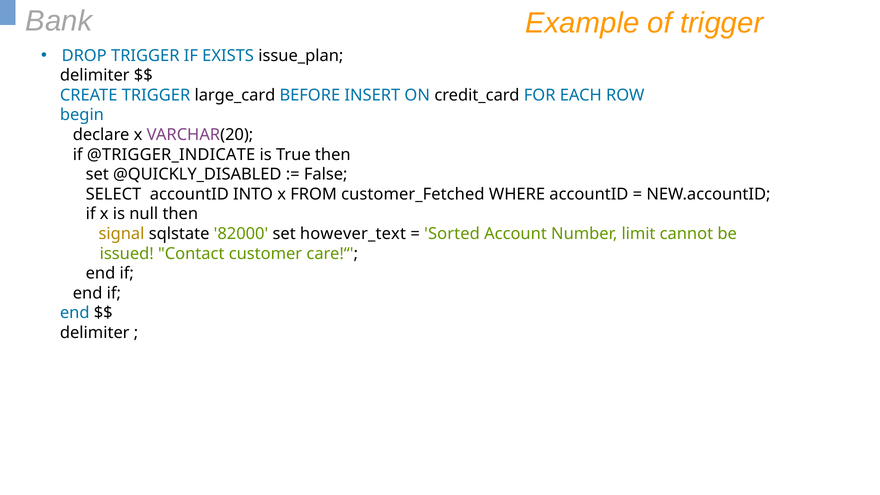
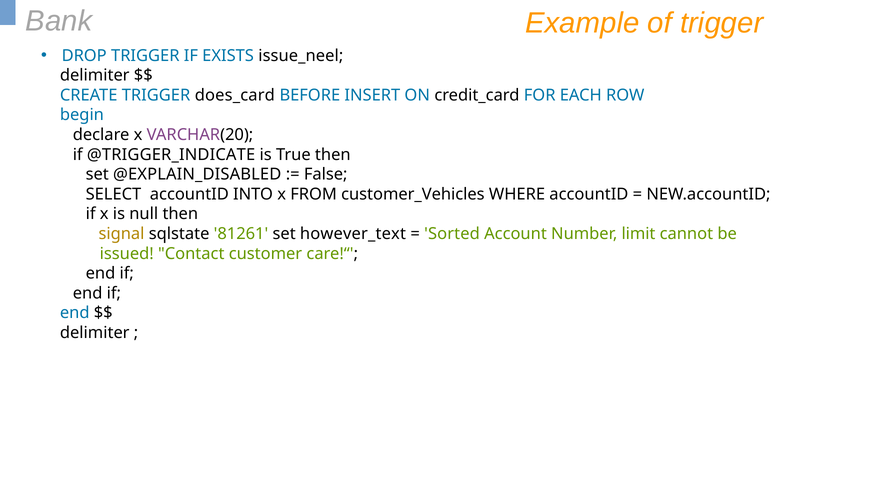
issue_plan: issue_plan -> issue_neel (301, 56)
large_card: large_card -> does_card (235, 95)
@QUICKLY_DISABLED: @QUICKLY_DISABLED -> @EXPLAIN_DISABLED (197, 174)
customer_Fetched: customer_Fetched -> customer_Vehicles (413, 194)
82000: 82000 -> 81261 (241, 234)
